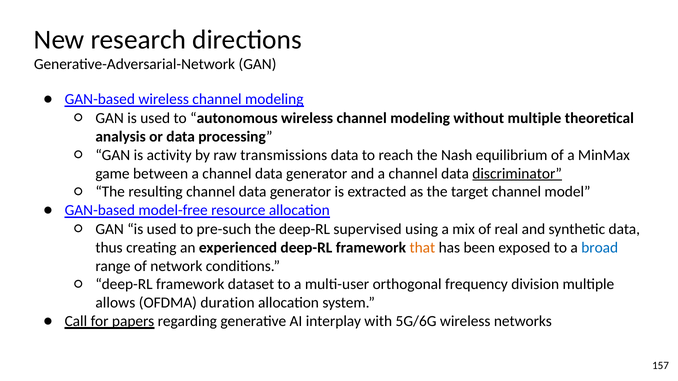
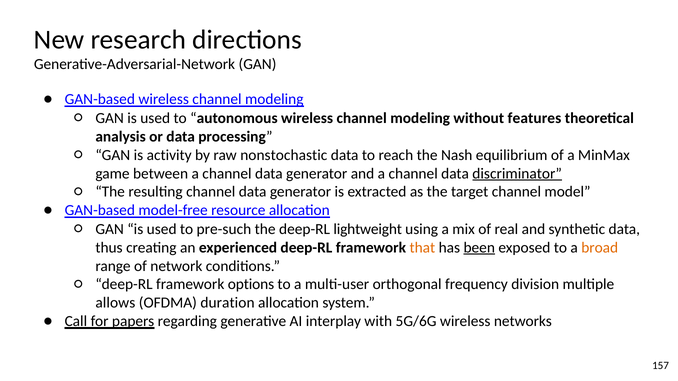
without multiple: multiple -> features (534, 118)
transmissions: transmissions -> nonstochastic (284, 155)
supervised: supervised -> lightweight (368, 229)
been underline: none -> present (479, 248)
broad colour: blue -> orange (600, 248)
dataset: dataset -> options (251, 285)
